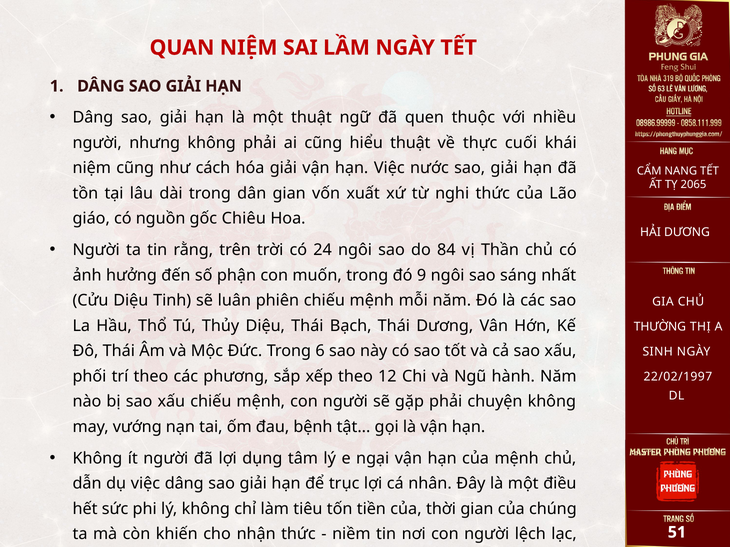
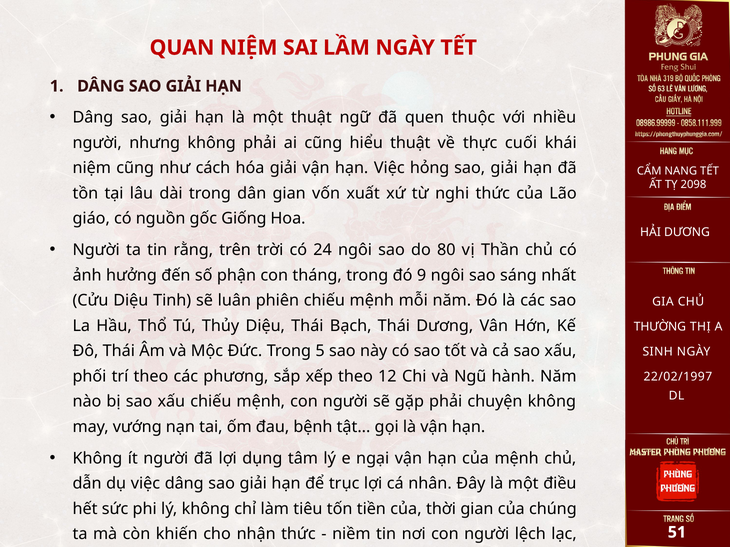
nước: nước -> hỏng (430, 168)
2065: 2065 -> 2098 (693, 185)
Chiêu: Chiêu -> Giống (244, 219)
84: 84 -> 80 (446, 250)
muốn: muốn -> tháng (317, 275)
6: 6 -> 5 (320, 351)
